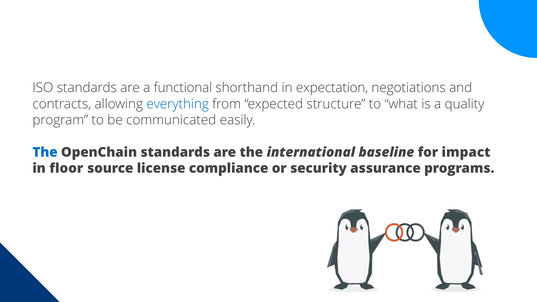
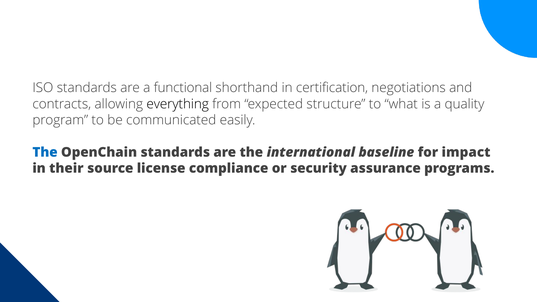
expectation: expectation -> certification (332, 88)
everything colour: blue -> black (178, 104)
floor: floor -> their (66, 168)
